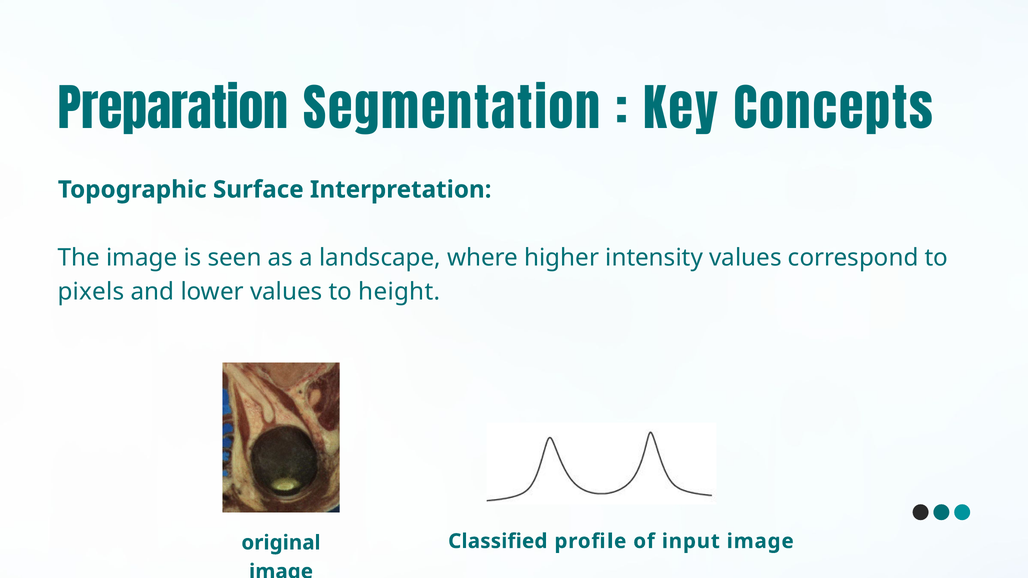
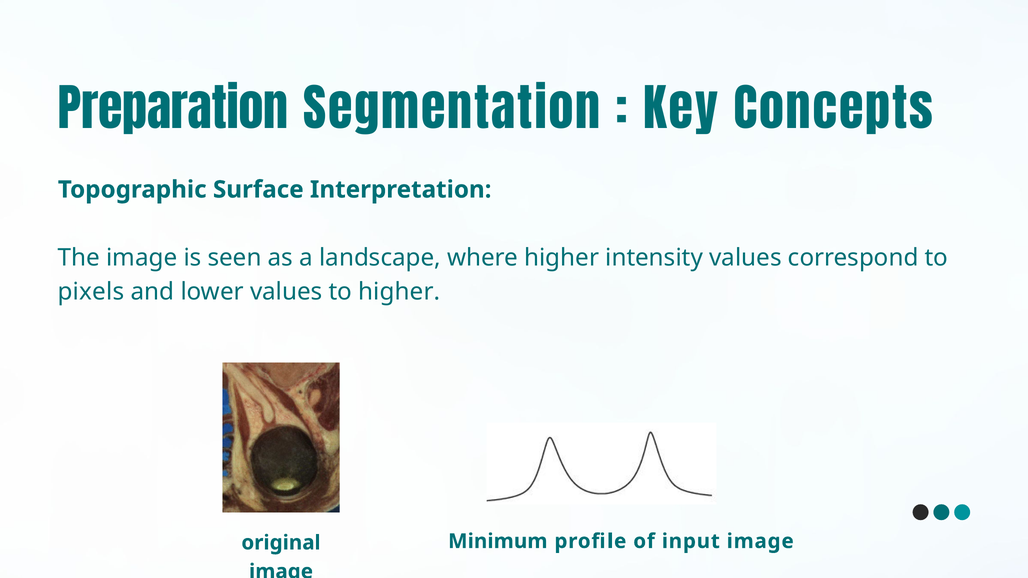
to height: height -> higher (399, 292)
Classified: Classified -> Minimum (498, 541)
